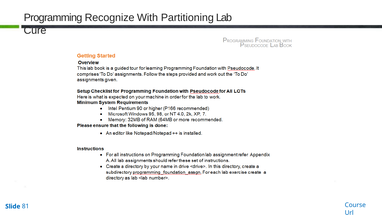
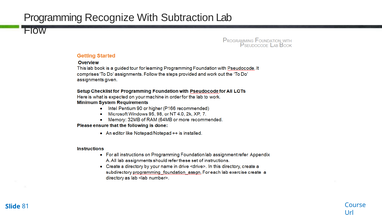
Partitioning: Partitioning -> Subtraction (187, 18)
Cure: Cure -> Flow (35, 30)
